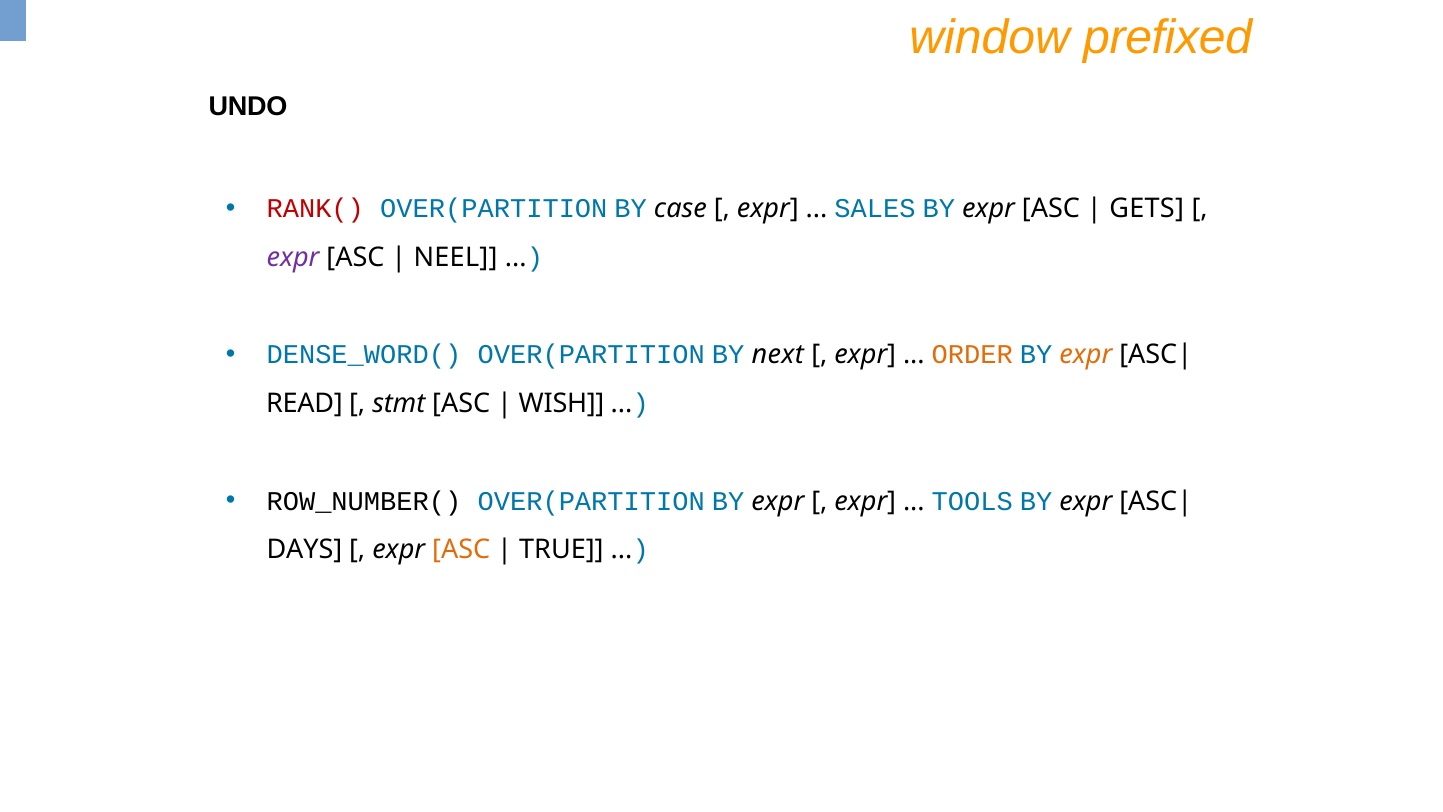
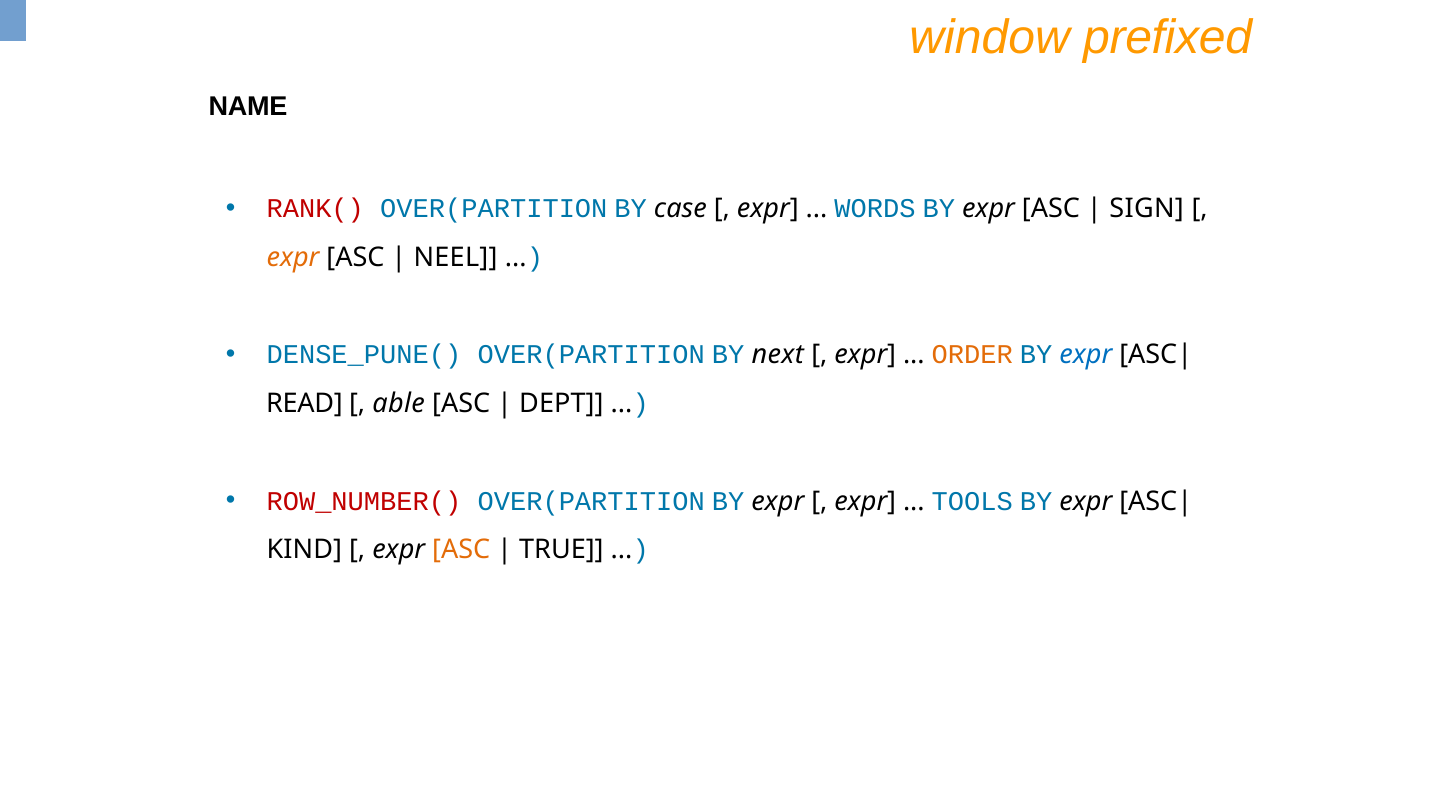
UNDO: UNDO -> NAME (248, 107)
SALES: SALES -> WORDS (875, 209)
GETS: GETS -> SIGN (1147, 209)
expr colour: purple -> orange (293, 257)
DENSE_WORD(: DENSE_WORD( -> DENSE_PUNE( (364, 355)
expr colour: orange -> blue (1086, 355)
stmt: stmt -> able (399, 404)
WISH: WISH -> DEPT (561, 404)
ROW_NUMBER( colour: black -> red (364, 501)
DAYS: DAYS -> KIND (304, 550)
